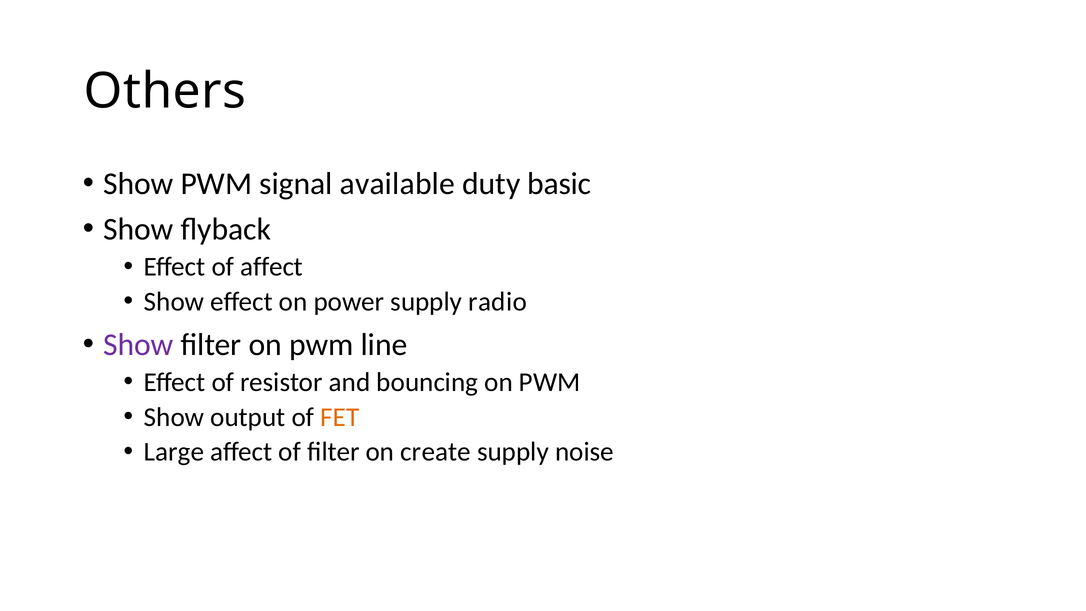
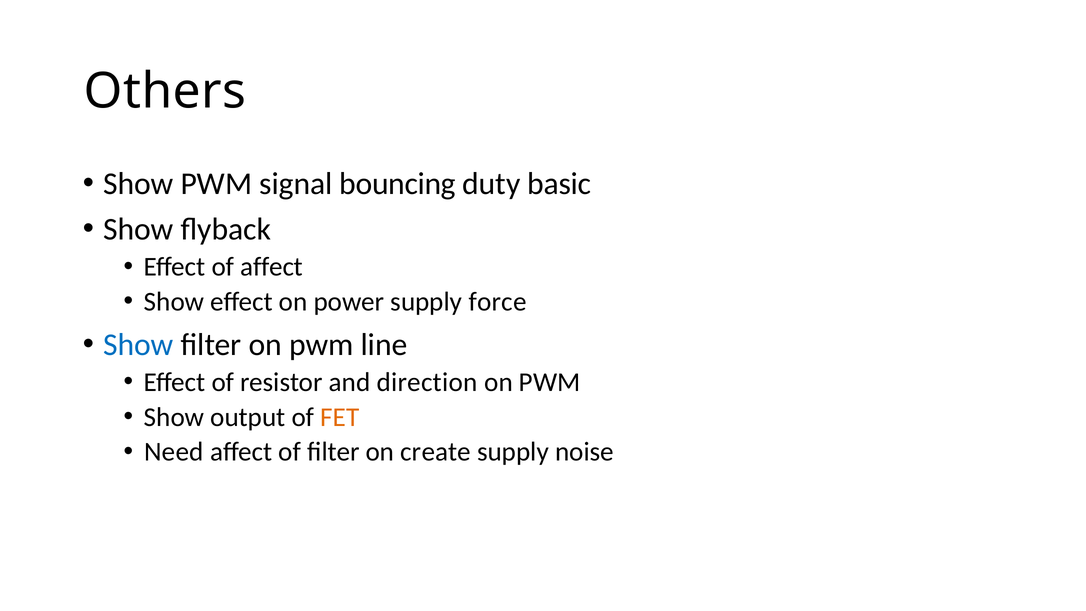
available: available -> bouncing (398, 184)
radio: radio -> force (498, 302)
Show colour: purple -> blue (138, 345)
bouncing: bouncing -> direction (427, 382)
Large: Large -> Need (174, 452)
